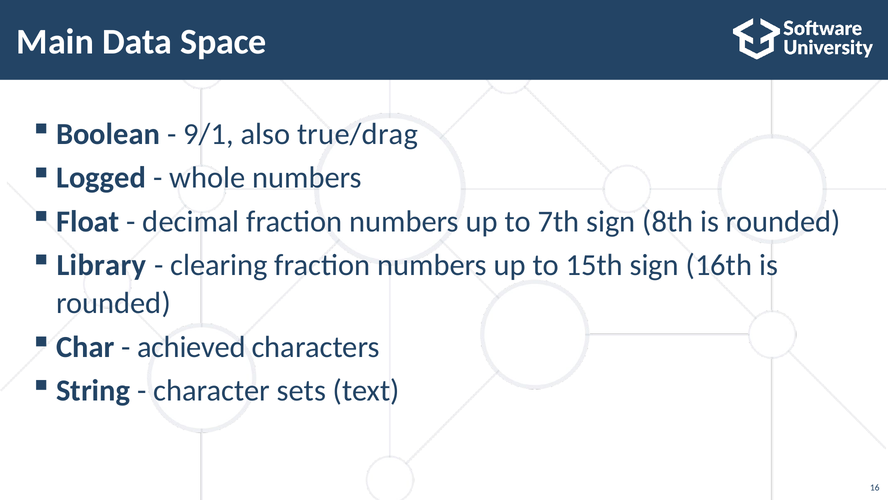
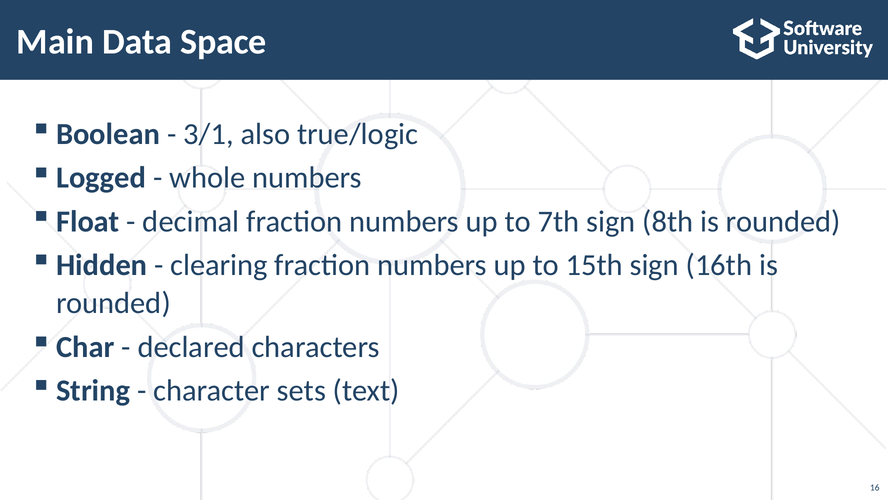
9/1: 9/1 -> 3/1 (209, 134)
true/drag: true/drag -> true/logic (358, 134)
Library: Library -> Hidden (102, 265)
achieved: achieved -> declared (191, 347)
